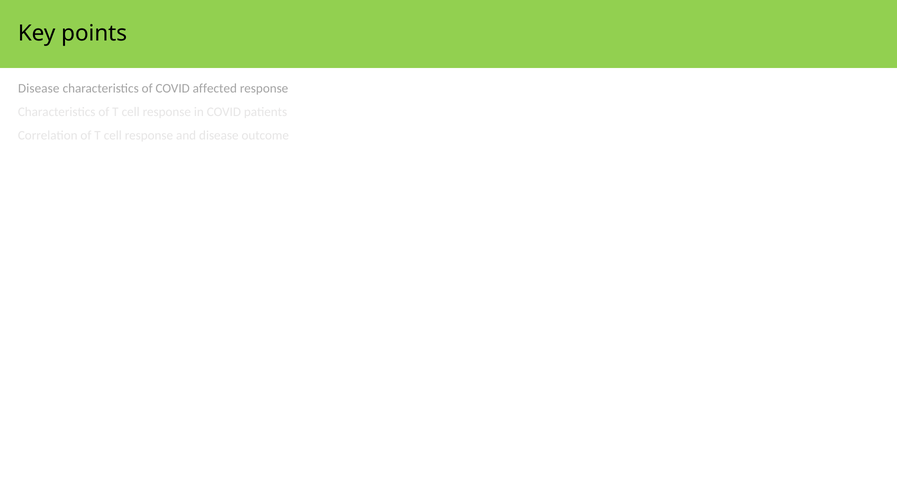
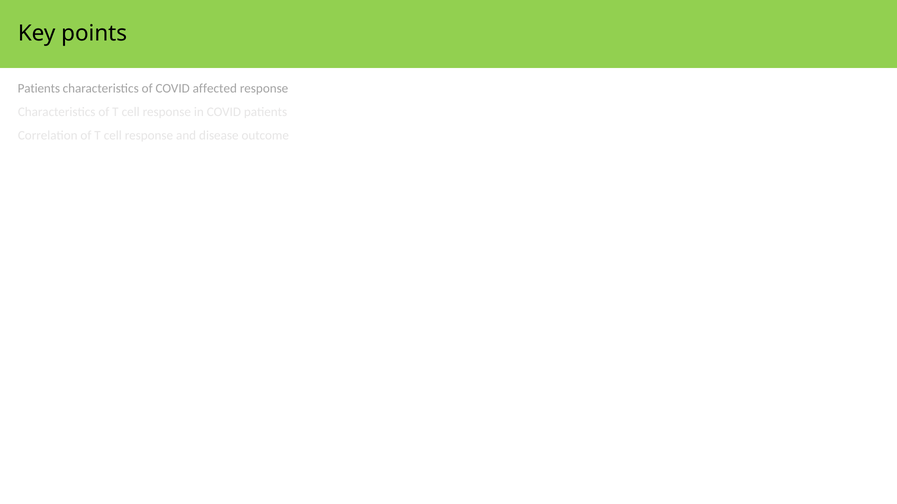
Disease: Disease -> Patients (39, 88)
